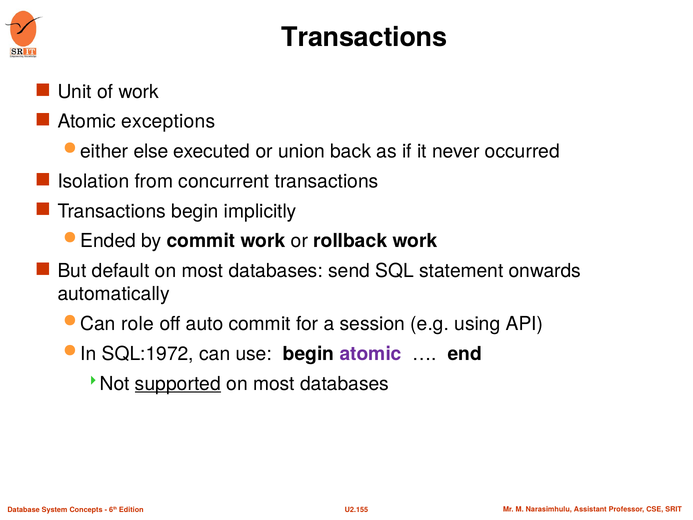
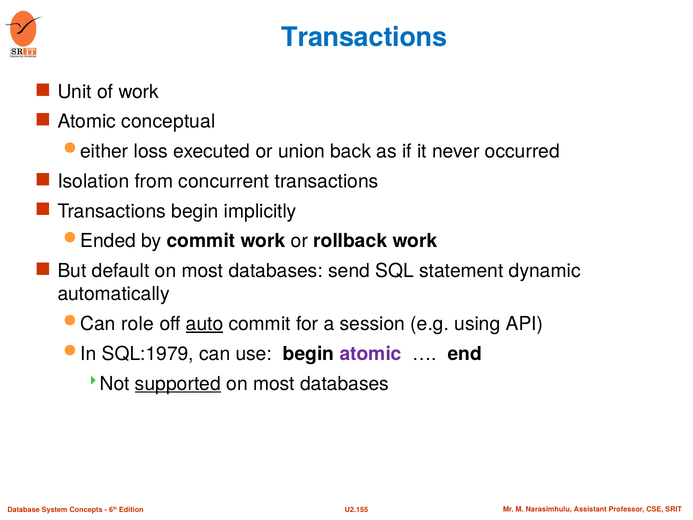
Transactions colour: black -> blue (364, 37)
exceptions: exceptions -> conceptual (168, 122)
else: else -> loss (151, 151)
onwards: onwards -> dynamic (545, 271)
auto underline: none -> present (205, 324)
SQL:1972: SQL:1972 -> SQL:1979 (148, 354)
